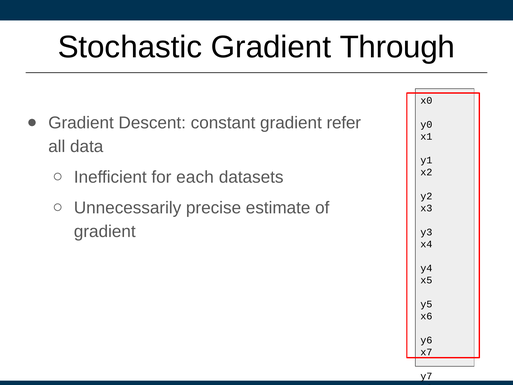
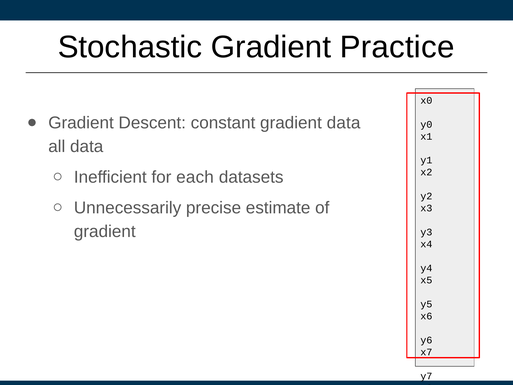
Through: Through -> Practice (397, 47)
gradient refer: refer -> data (344, 123)
